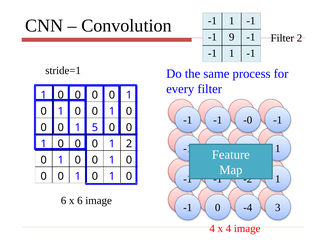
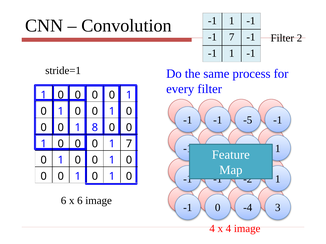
-1 9: 9 -> 7 (232, 37)
-0: -0 -> -5 (248, 120)
5: 5 -> 8 (95, 128)
1 2: 2 -> 7 (129, 144)
